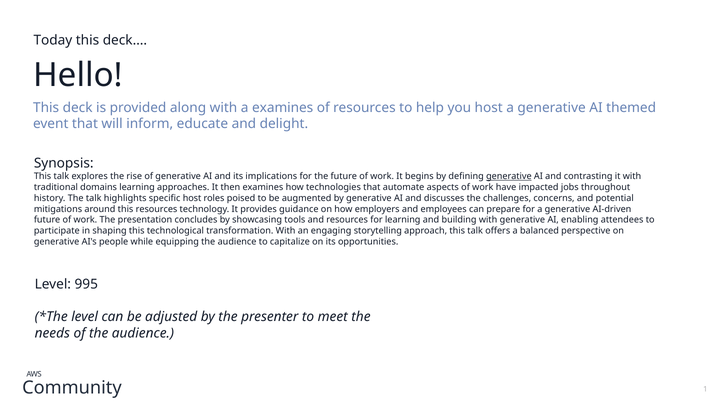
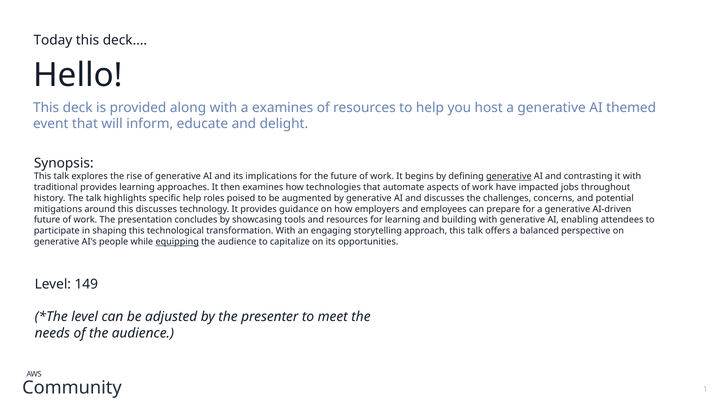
traditional domains: domains -> provides (99, 187)
specific host: host -> help (192, 198)
this resources: resources -> discusses (156, 209)
equipping underline: none -> present (177, 242)
995: 995 -> 149 (86, 284)
